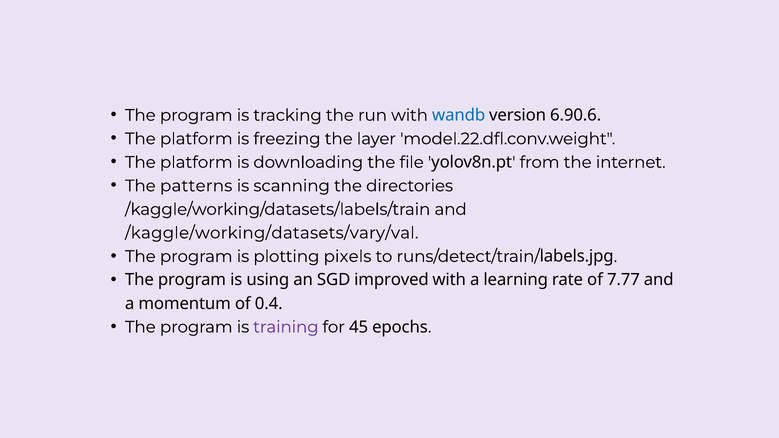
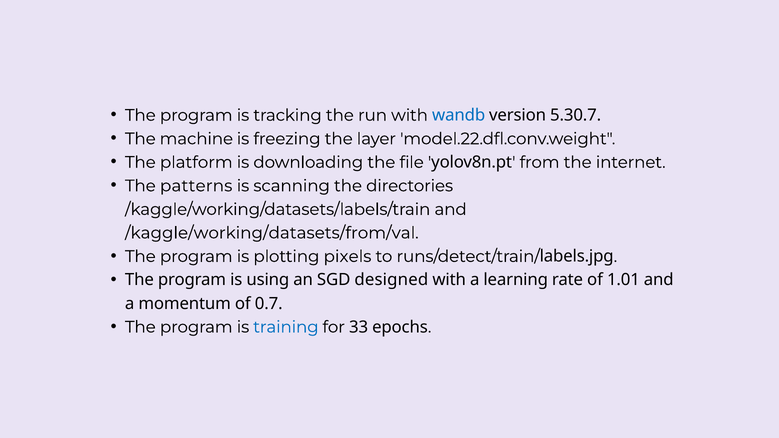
6.90.6: 6.90.6 -> 5.30.7 (576, 115)
platform: platform -> machine (196, 139)
/kaggle/working/datasets/vary/val: /kaggle/working/datasets/vary/val -> /kaggle/working/datasets/from/val (272, 233)
improved: improved -> designed (391, 280)
7.77: 7.77 -> 1.01 (623, 280)
0.4: 0.4 -> 0.7 (269, 304)
training colour: purple -> blue (286, 327)
45: 45 -> 33 (359, 327)
